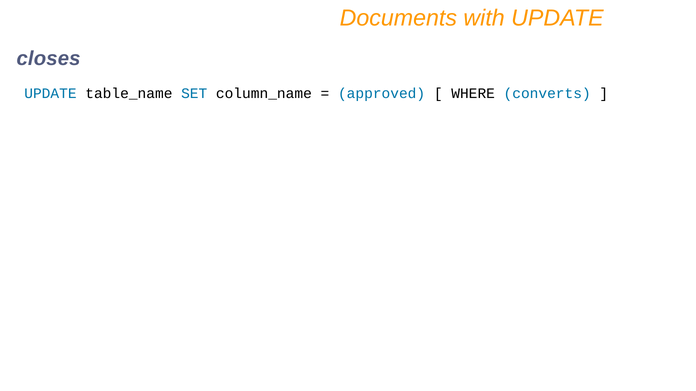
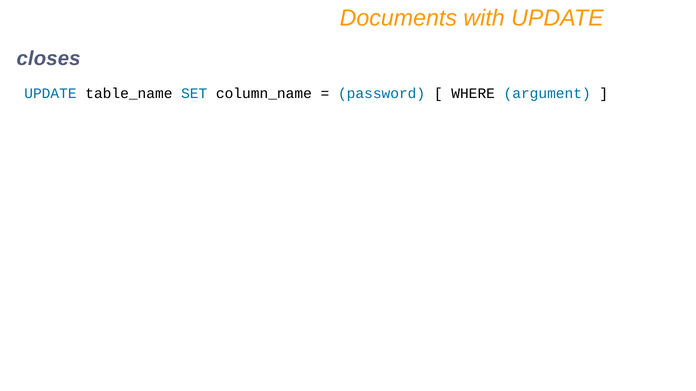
approved: approved -> password (382, 94)
converts: converts -> argument (547, 94)
